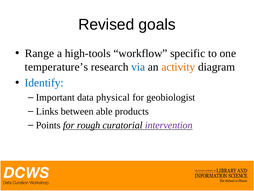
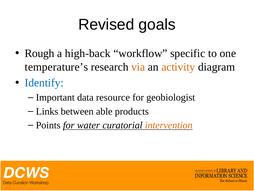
Range: Range -> Rough (40, 53)
high-tools: high-tools -> high-back (88, 53)
via colour: blue -> orange (138, 67)
physical: physical -> resource (113, 97)
rough: rough -> water (88, 125)
intervention colour: purple -> orange (169, 125)
